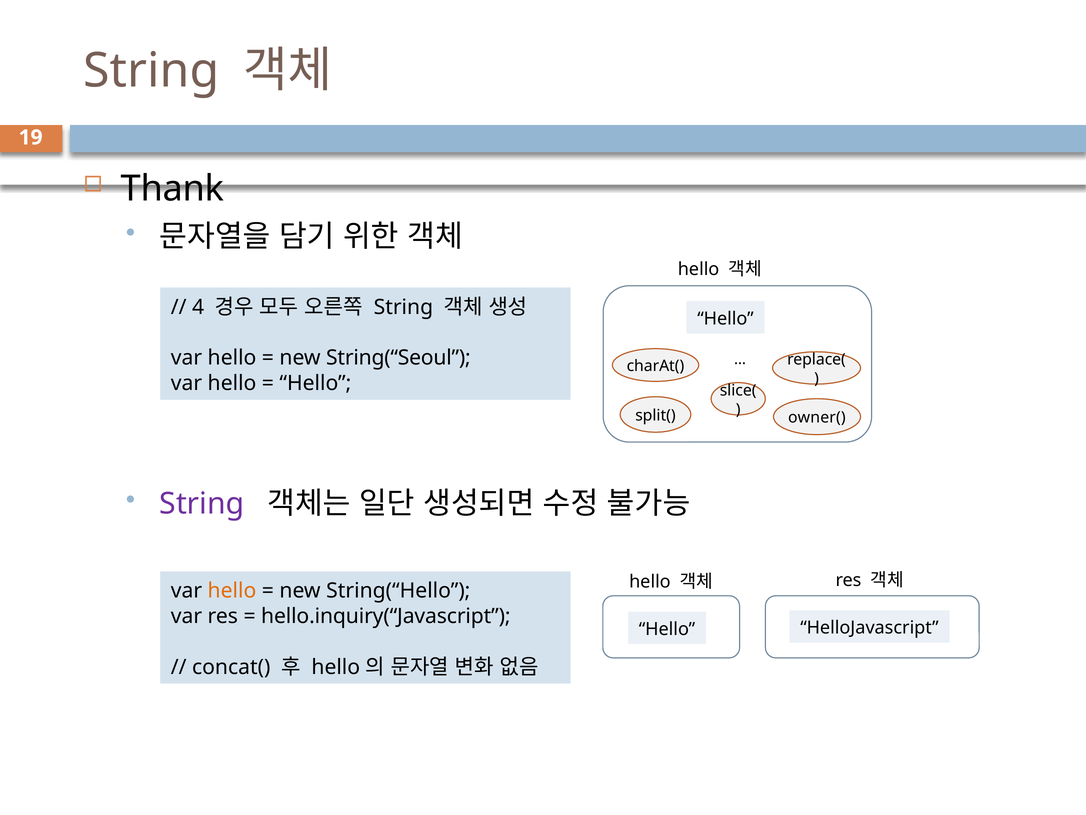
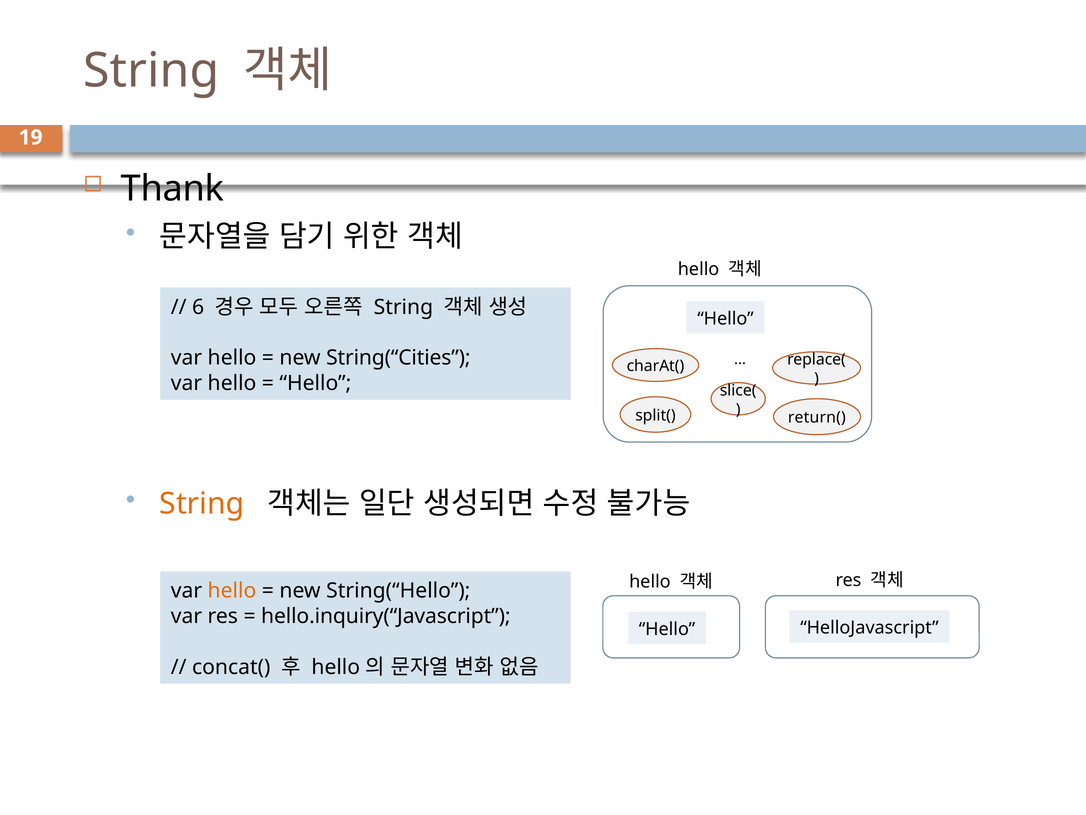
4: 4 -> 6 (198, 307)
String(“Seoul: String(“Seoul -> String(“Cities (398, 358)
owner(: owner( -> return( (817, 417)
String colour: purple -> orange (202, 504)
